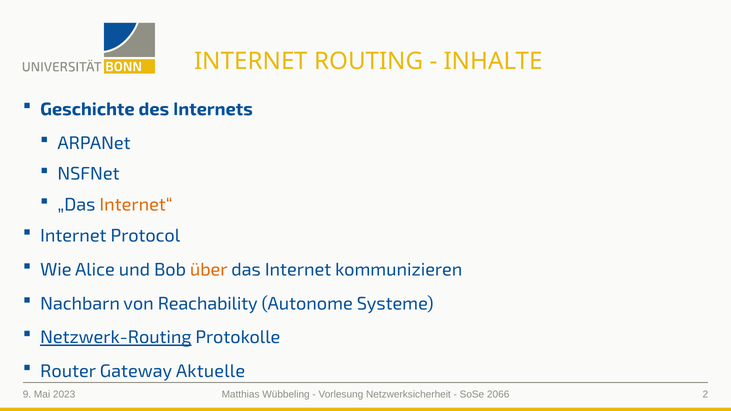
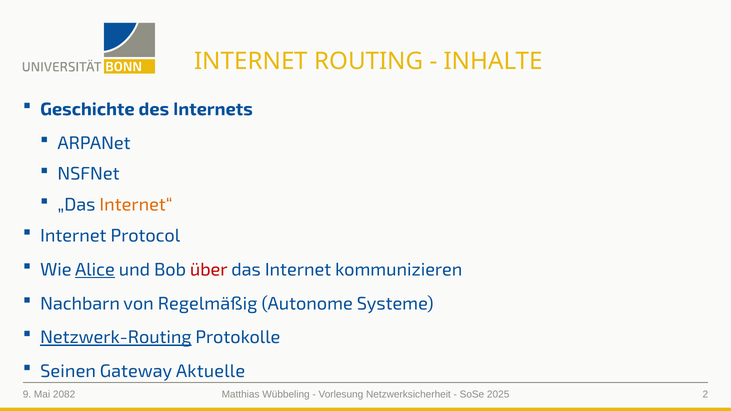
Alice underline: none -> present (95, 270)
über colour: orange -> red (209, 270)
Reachability: Reachability -> Regelmäßig (208, 304)
Router: Router -> Seinen (68, 372)
2023: 2023 -> 2082 (64, 395)
2066: 2066 -> 2025 (498, 395)
